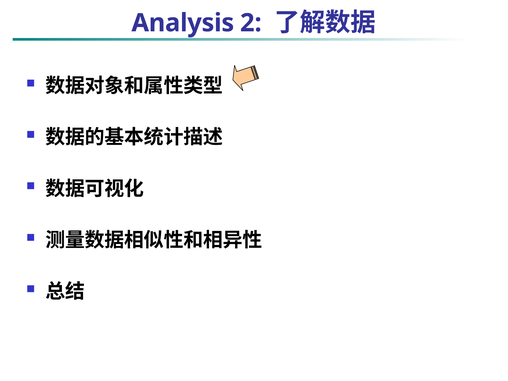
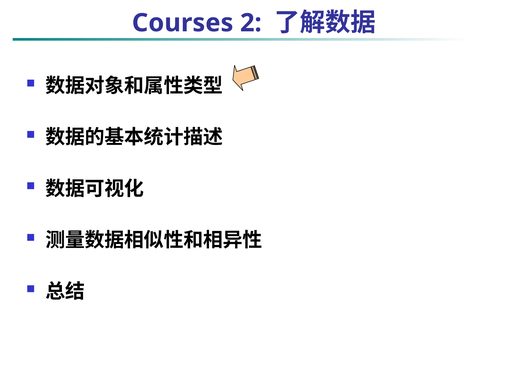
Analysis: Analysis -> Courses (183, 23)
